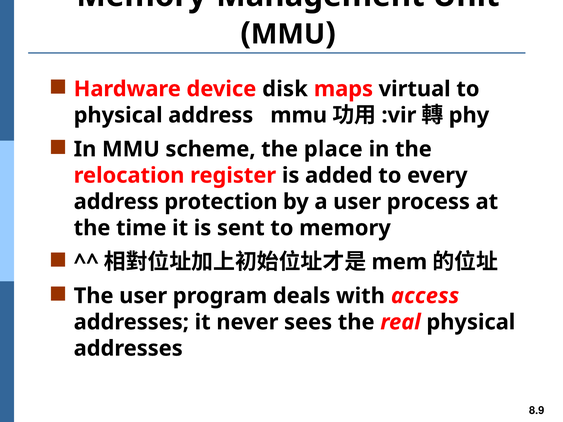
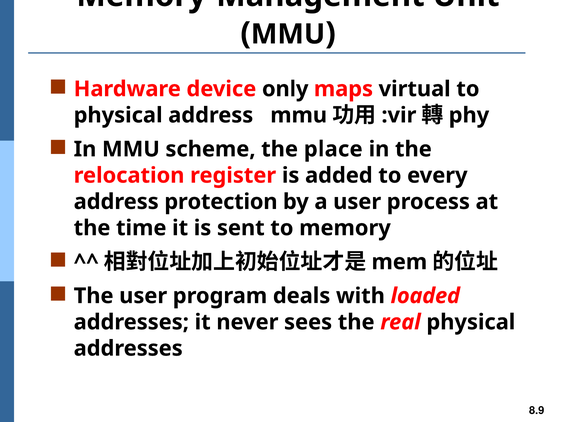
disk: disk -> only (285, 89)
access: access -> loaded (425, 296)
